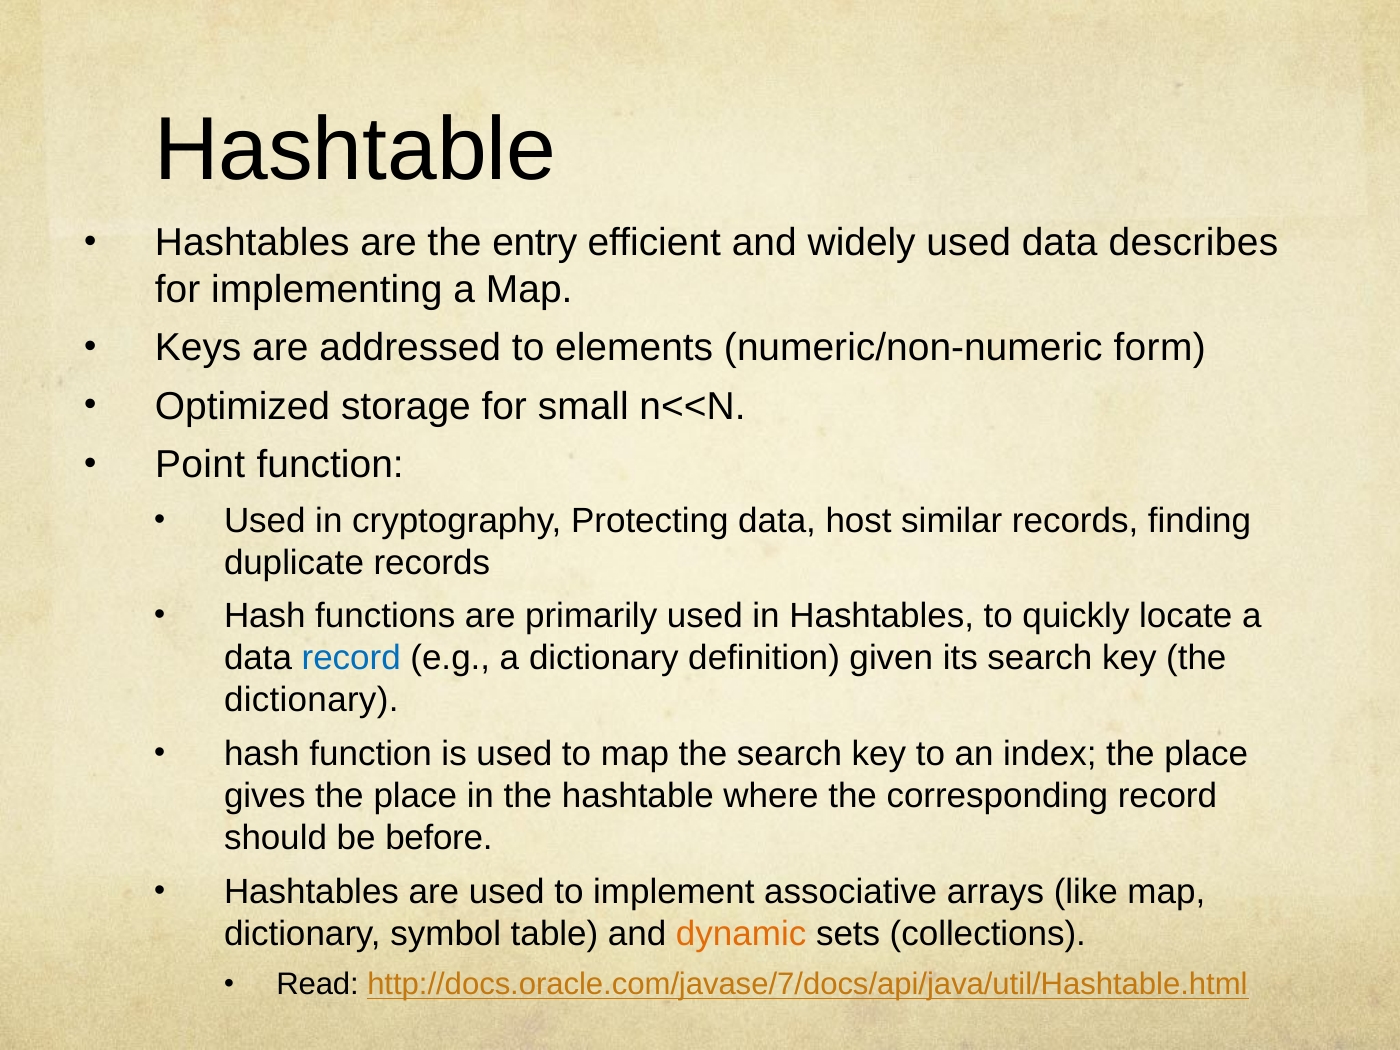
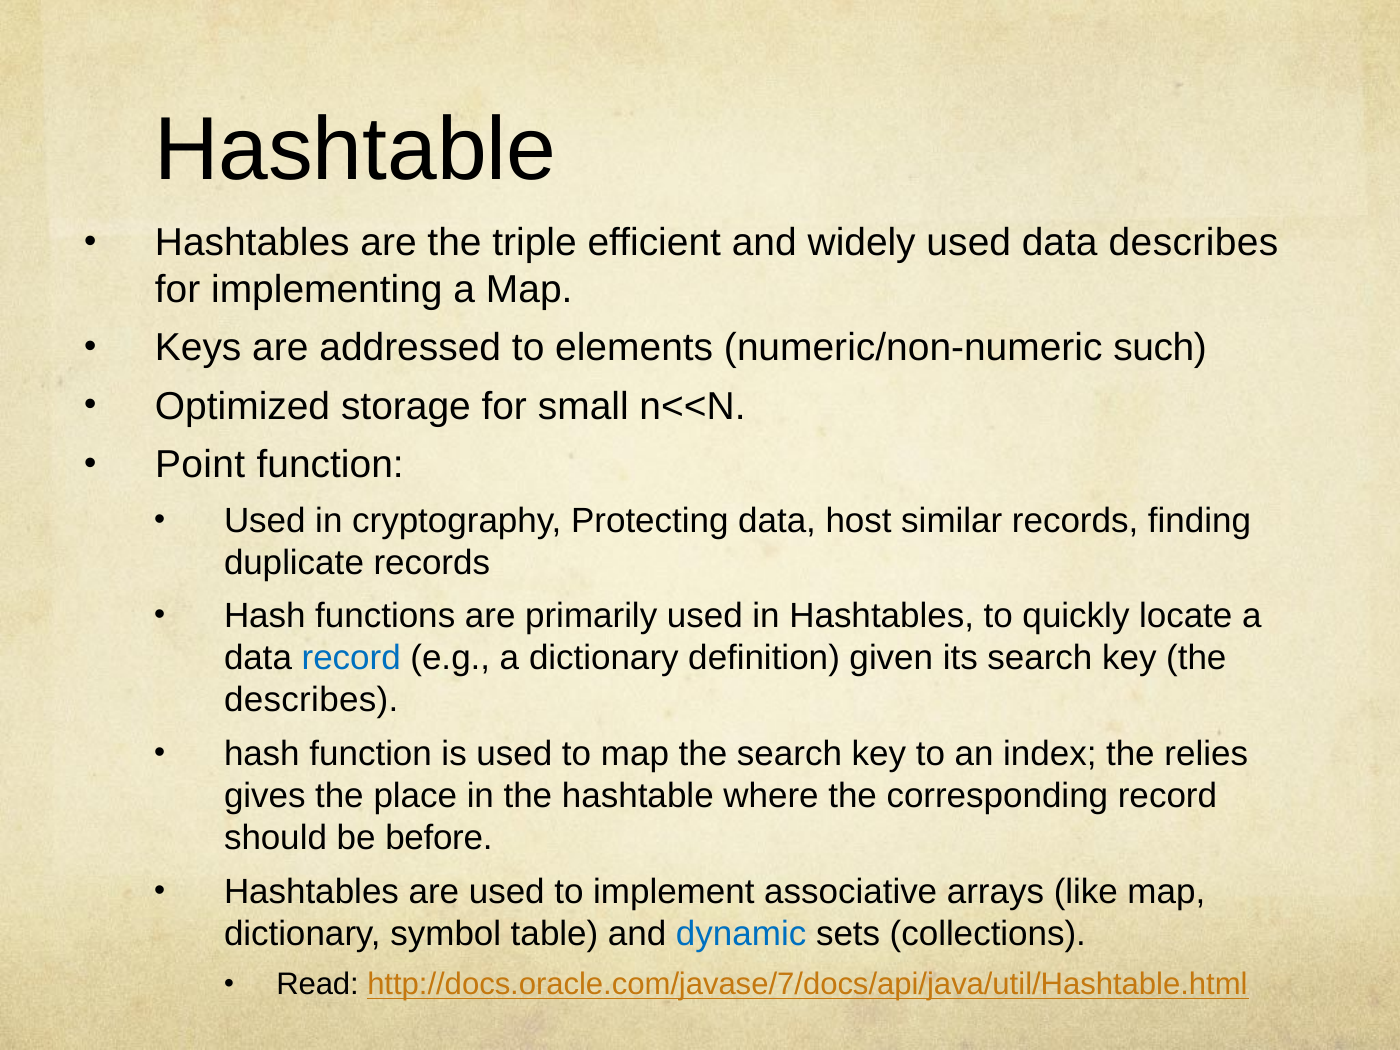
entry: entry -> triple (535, 243)
form: form -> such (1160, 348)
dictionary: dictionary -> describes (311, 700)
index the place: place -> relies (1206, 754)
dynamic colour: orange -> blue (741, 934)
